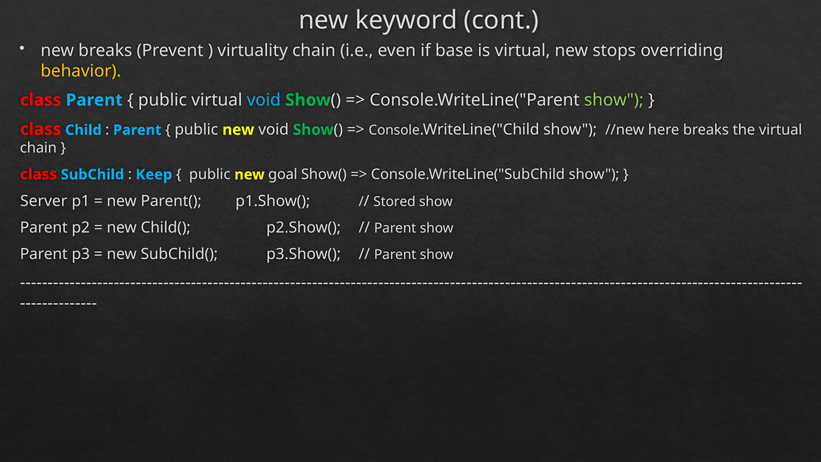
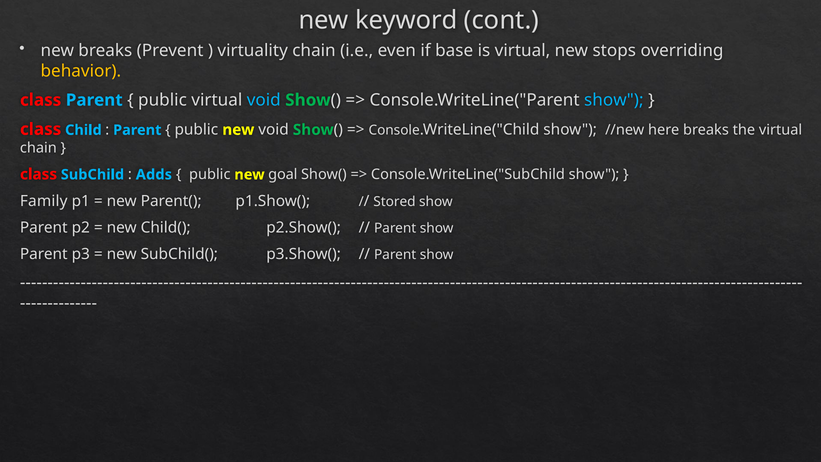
show colour: light green -> light blue (614, 100)
Keep: Keep -> Adds (154, 175)
Server: Server -> Family (44, 201)
